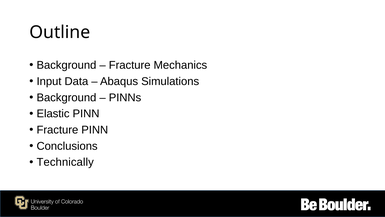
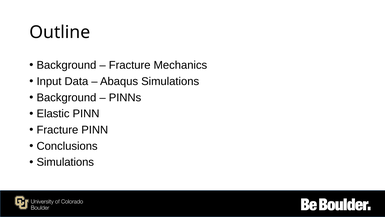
Technically: Technically -> Simulations (65, 162)
